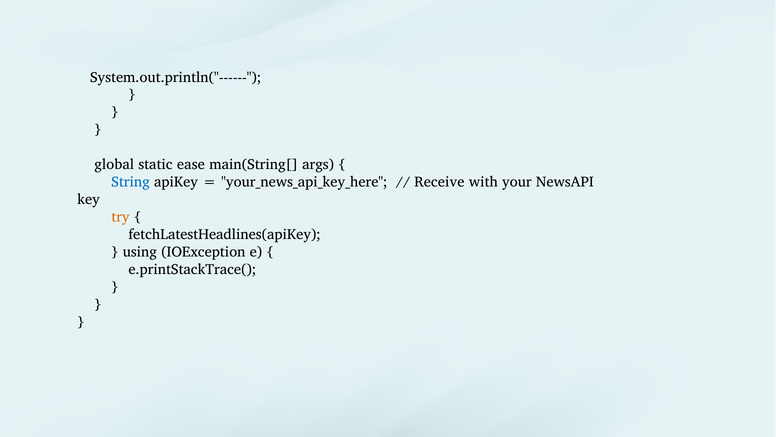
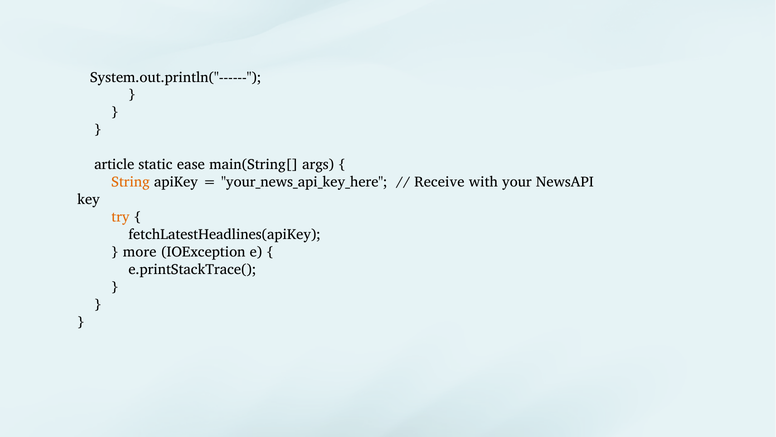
global: global -> article (114, 164)
String colour: blue -> orange (131, 182)
using: using -> more (140, 252)
